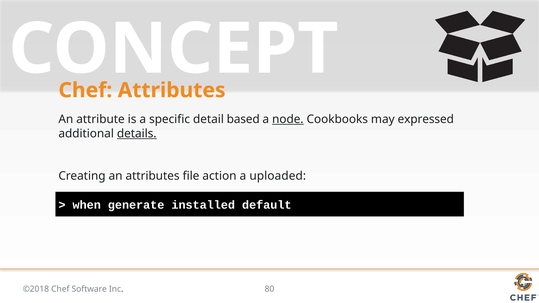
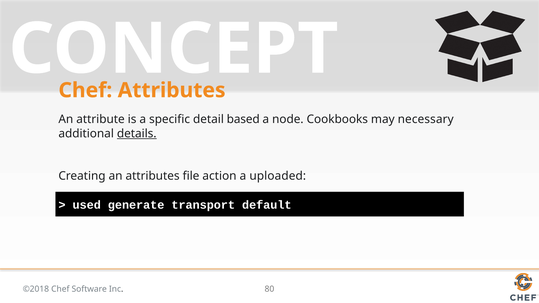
node underline: present -> none (288, 119)
expressed: expressed -> necessary (426, 119)
when: when -> used (87, 205)
installed: installed -> transport (203, 205)
